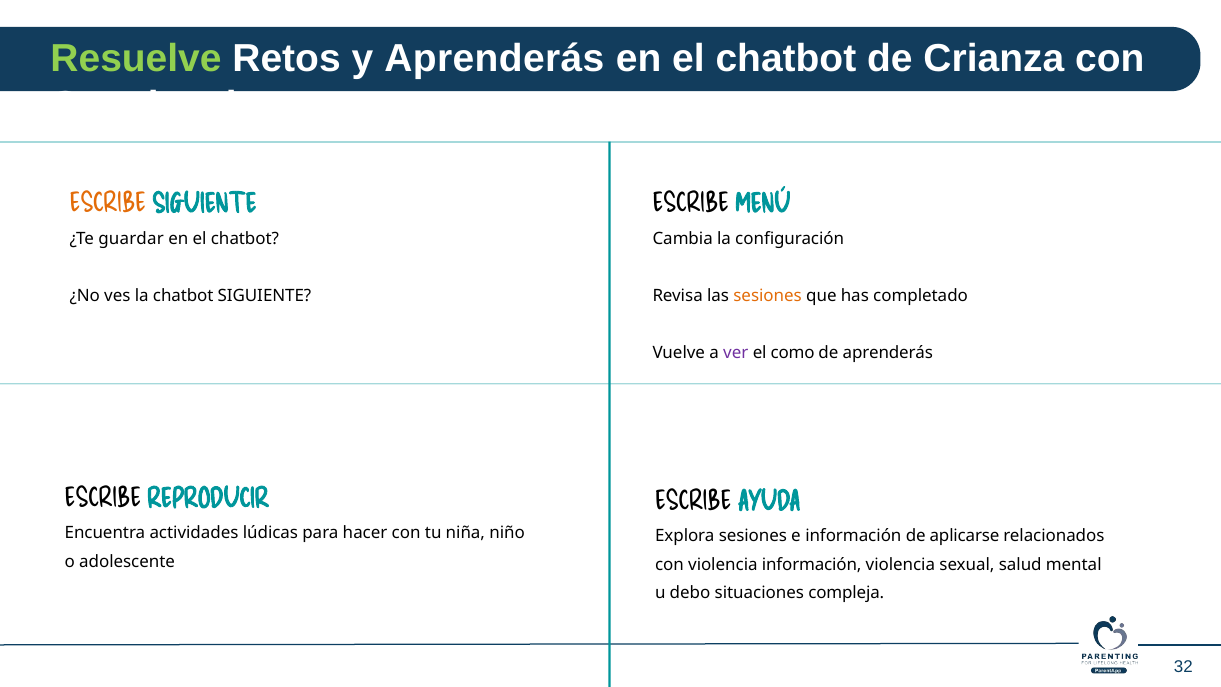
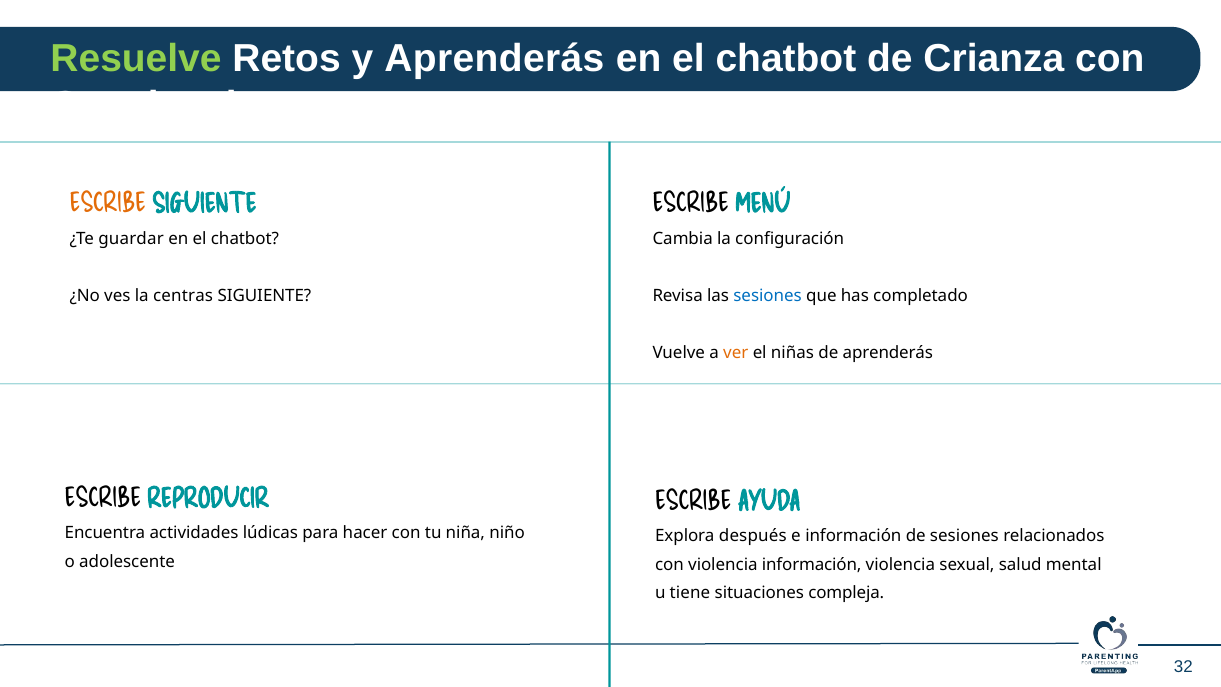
la chatbot: chatbot -> centras (183, 296)
sesiones colour: orange -> blue (768, 296)
ver colour: purple -> orange (736, 353)
como: como -> niñas (792, 353)
Explora sesiones: sesiones -> después (753, 536)
de aplicarse: aplicarse -> sesiones (964, 536)
debo: debo -> tiene (690, 593)
